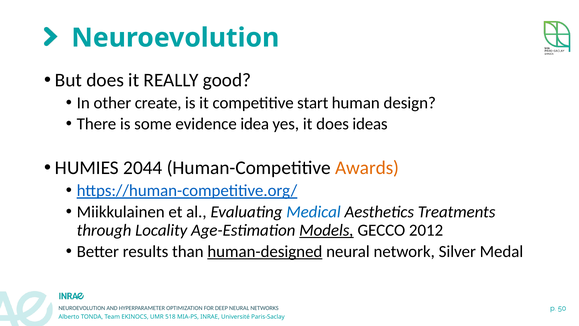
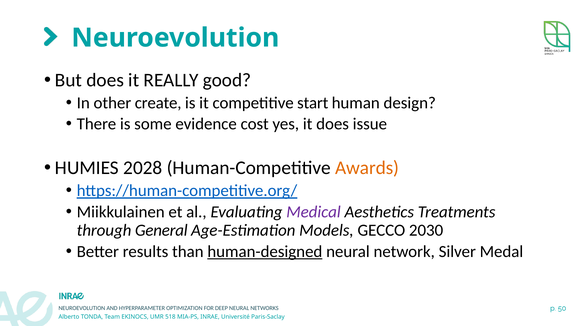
idea: idea -> cost (255, 124)
ideas: ideas -> issue (370, 124)
2044: 2044 -> 2028 (143, 168)
Medical colour: blue -> purple (314, 212)
Locality: Locality -> General (161, 230)
Models underline: present -> none (326, 230)
2012: 2012 -> 2030 (426, 230)
